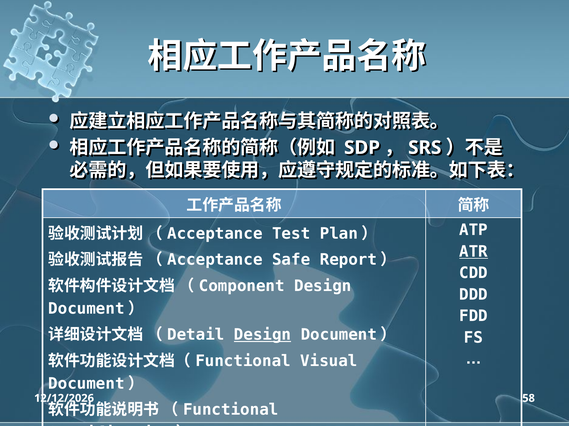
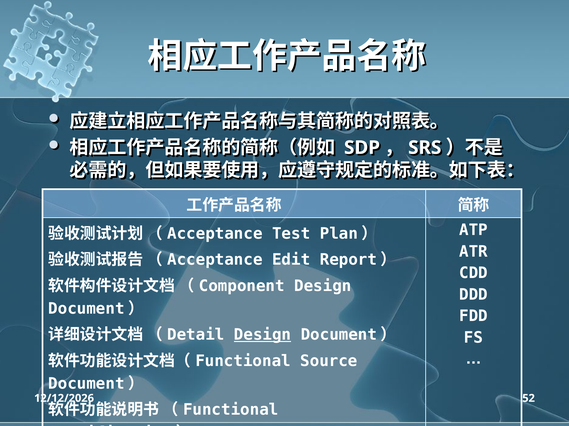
ATR underline: present -> none (474, 252)
Safe: Safe -> Edit (291, 260)
Visual: Visual -> Source (329, 361)
58: 58 -> 52 (529, 399)
